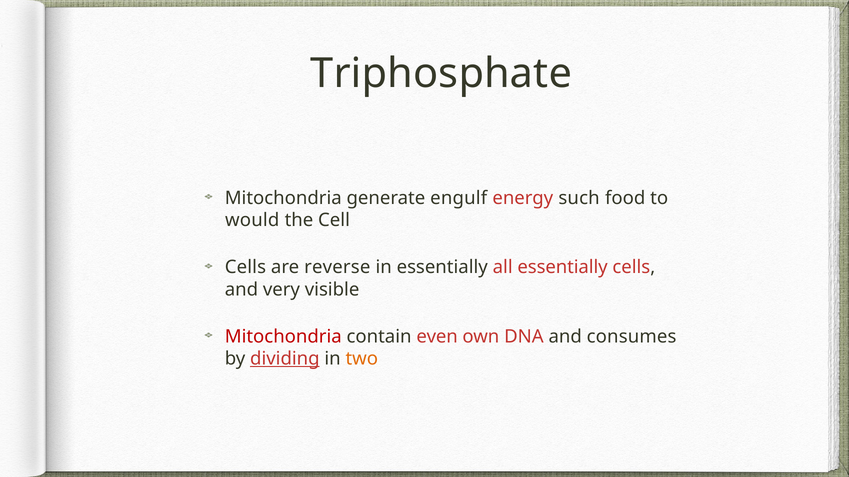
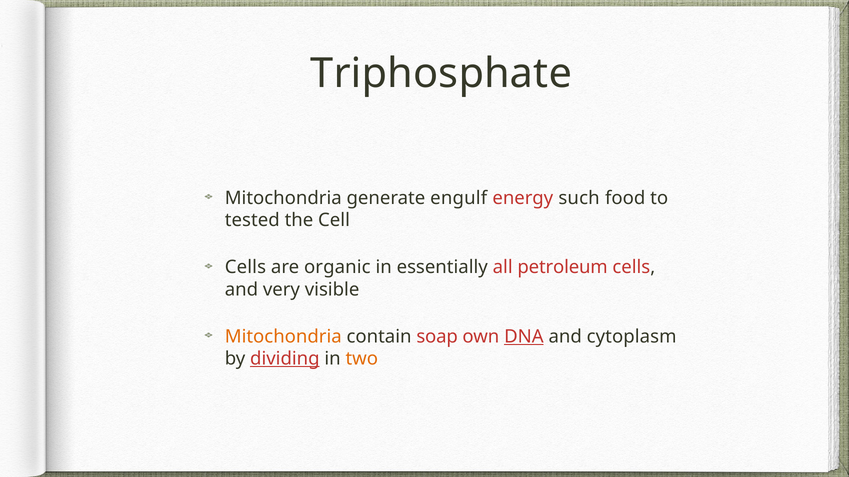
would: would -> tested (252, 220)
reverse: reverse -> organic (337, 267)
all essentially: essentially -> petroleum (563, 267)
Mitochondria colour: red -> orange (283, 337)
even: even -> soap (437, 337)
DNA underline: none -> present (524, 337)
consumes: consumes -> cytoplasm (632, 337)
